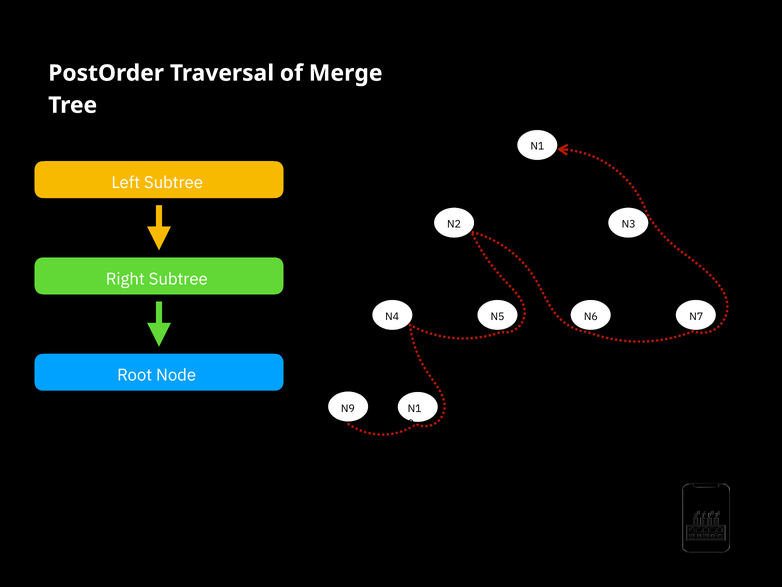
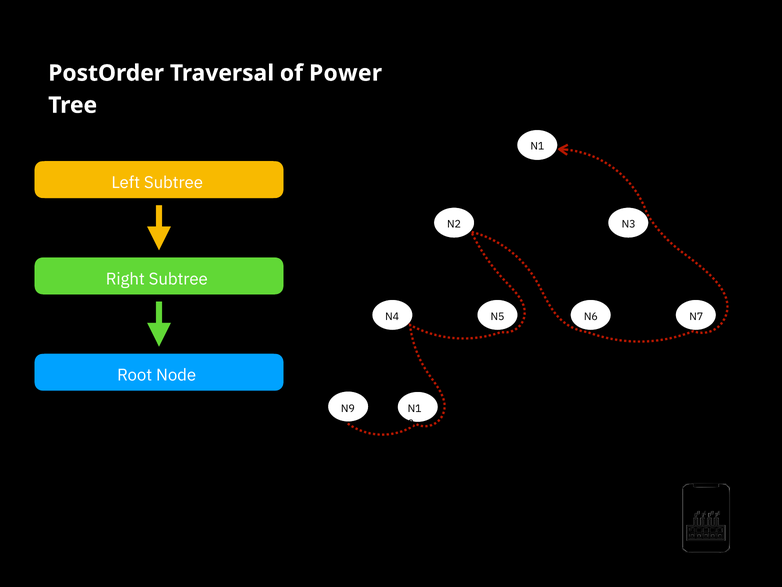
Merge: Merge -> Power (346, 73)
